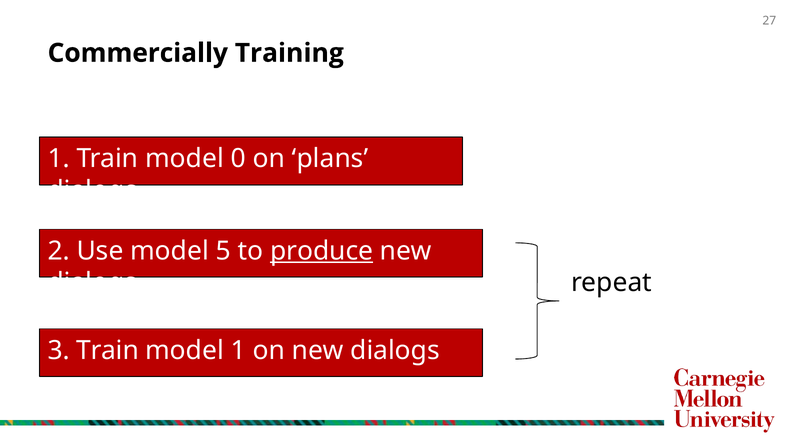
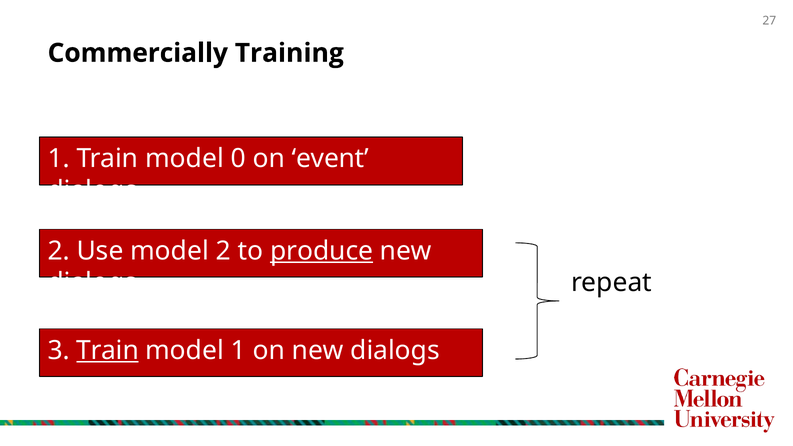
plans: plans -> event (330, 159)
model 5: 5 -> 2 (223, 251)
Train underline: none -> present (108, 350)
